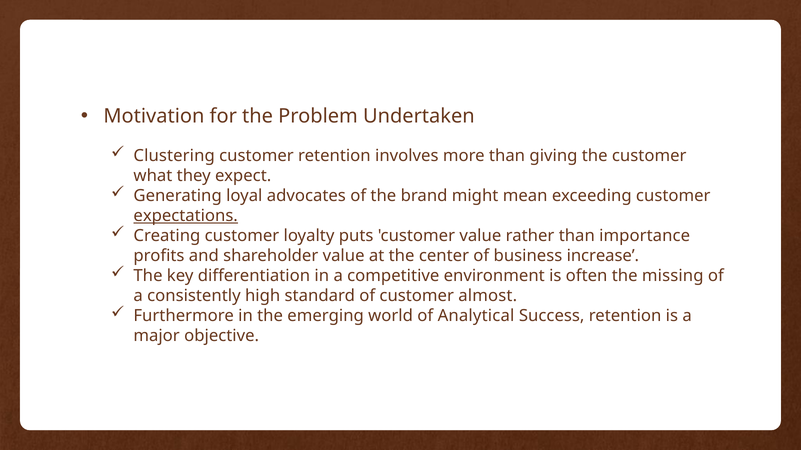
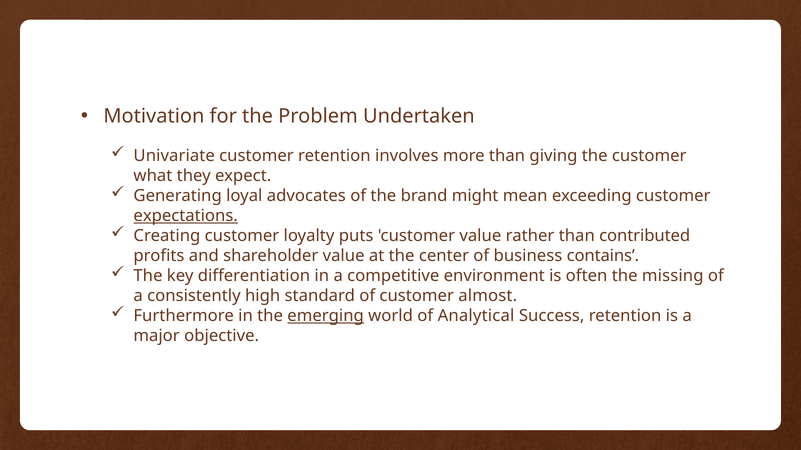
Clustering: Clustering -> Univariate (174, 156)
importance: importance -> contributed (645, 236)
increase: increase -> contains (603, 256)
emerging underline: none -> present (326, 316)
